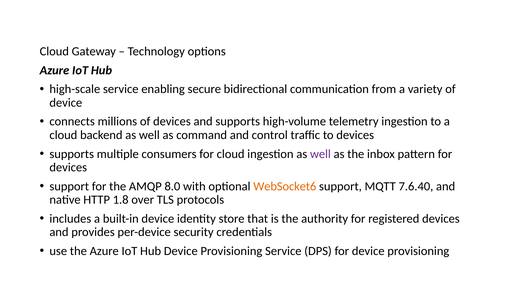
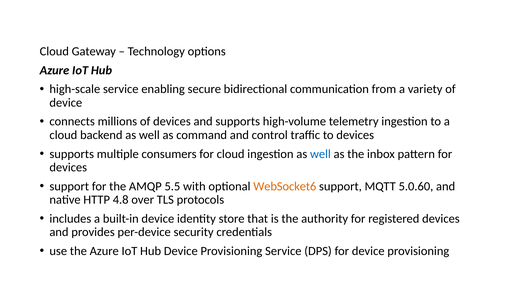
well colour: purple -> blue (320, 154)
8.0: 8.0 -> 5.5 (172, 186)
7.6.40: 7.6.40 -> 5.0.60 (416, 186)
1.8: 1.8 -> 4.8 (121, 200)
